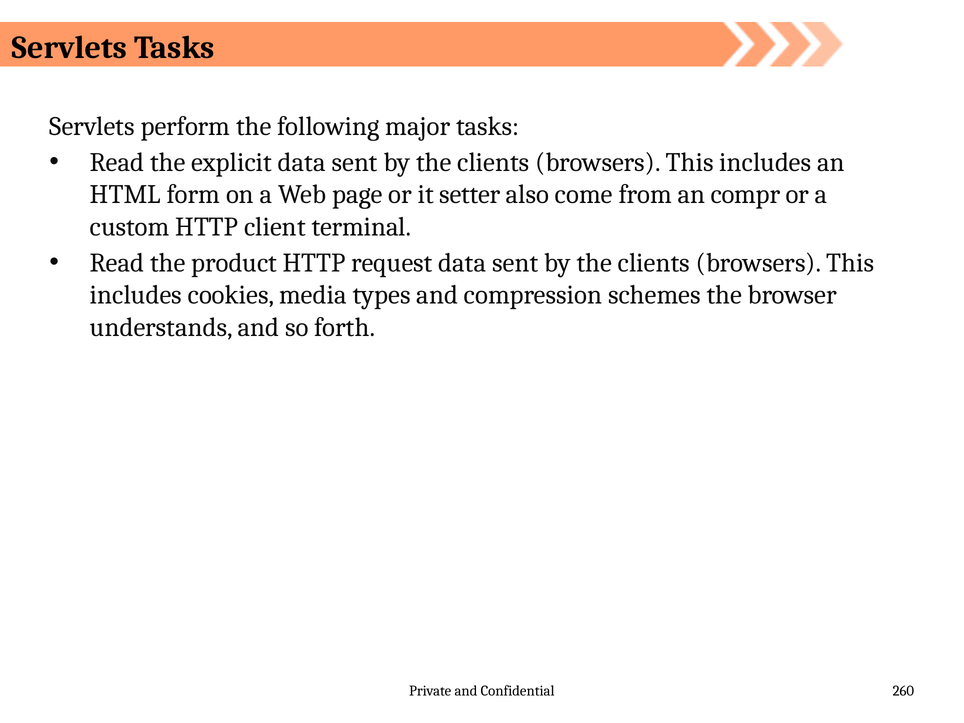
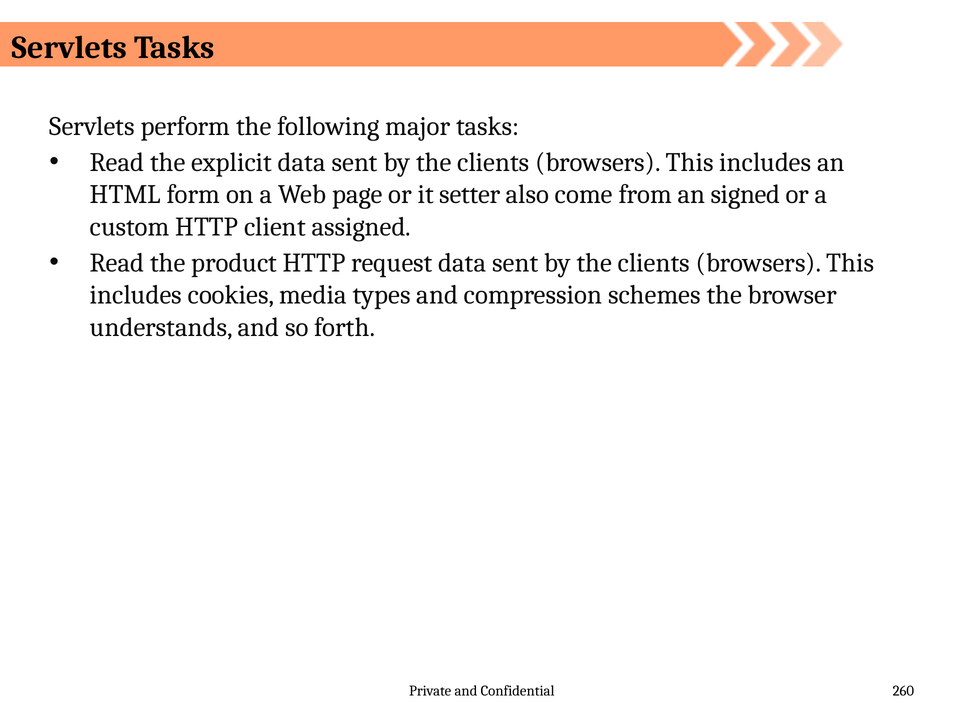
compr: compr -> signed (746, 195)
terminal: terminal -> assigned (361, 227)
